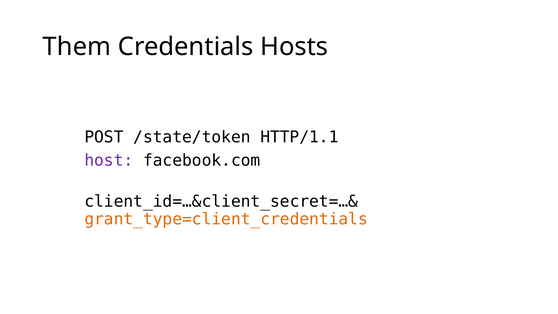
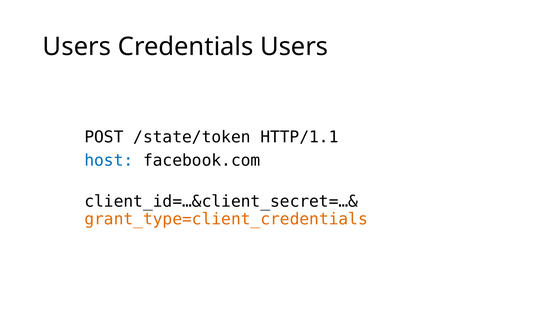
Them: Them -> Users (77, 47)
Credentials Hosts: Hosts -> Users (294, 47)
host colour: purple -> blue (109, 161)
